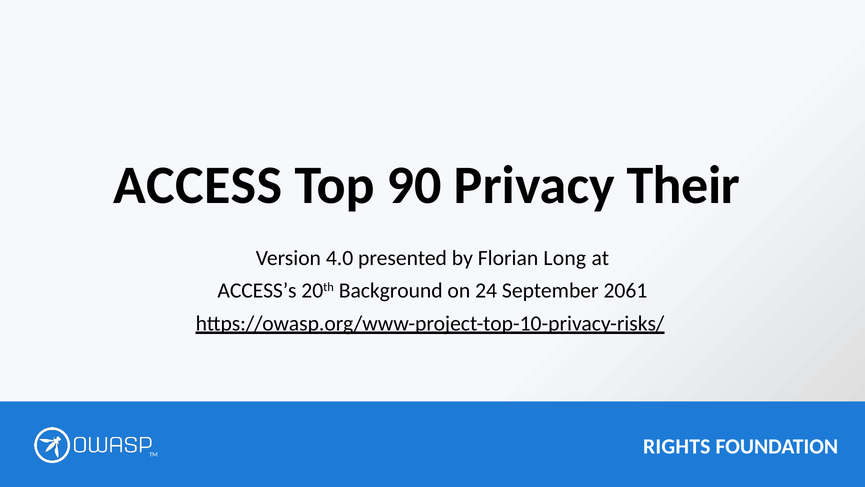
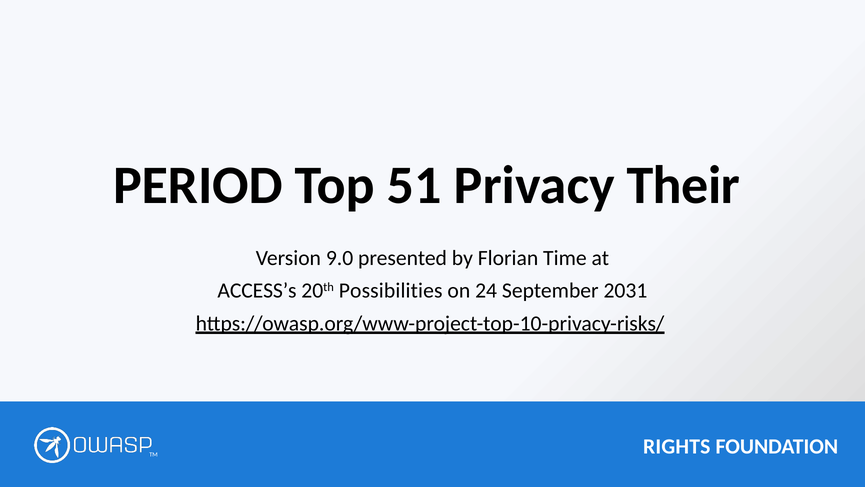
ACCESS: ACCESS -> PERIOD (198, 185)
90: 90 -> 51 (414, 185)
4.0: 4.0 -> 9.0 (340, 258)
Long: Long -> Time (565, 258)
Background: Background -> Possibilities (391, 290)
2061: 2061 -> 2031 (625, 290)
